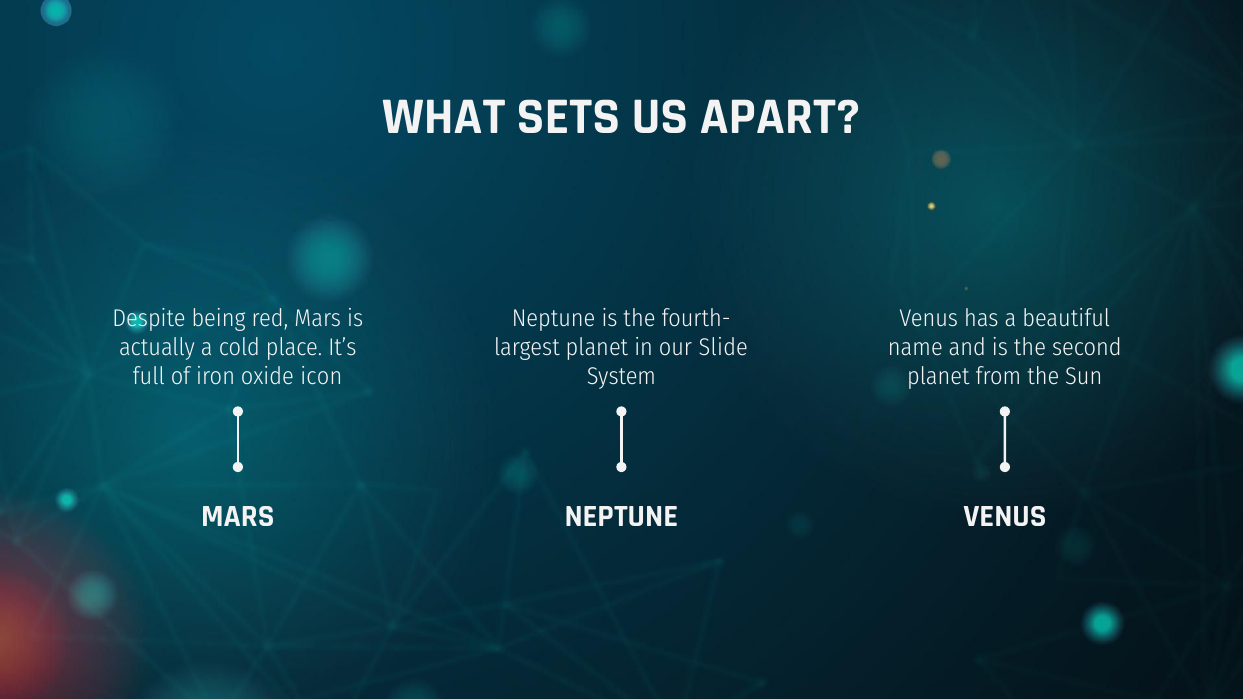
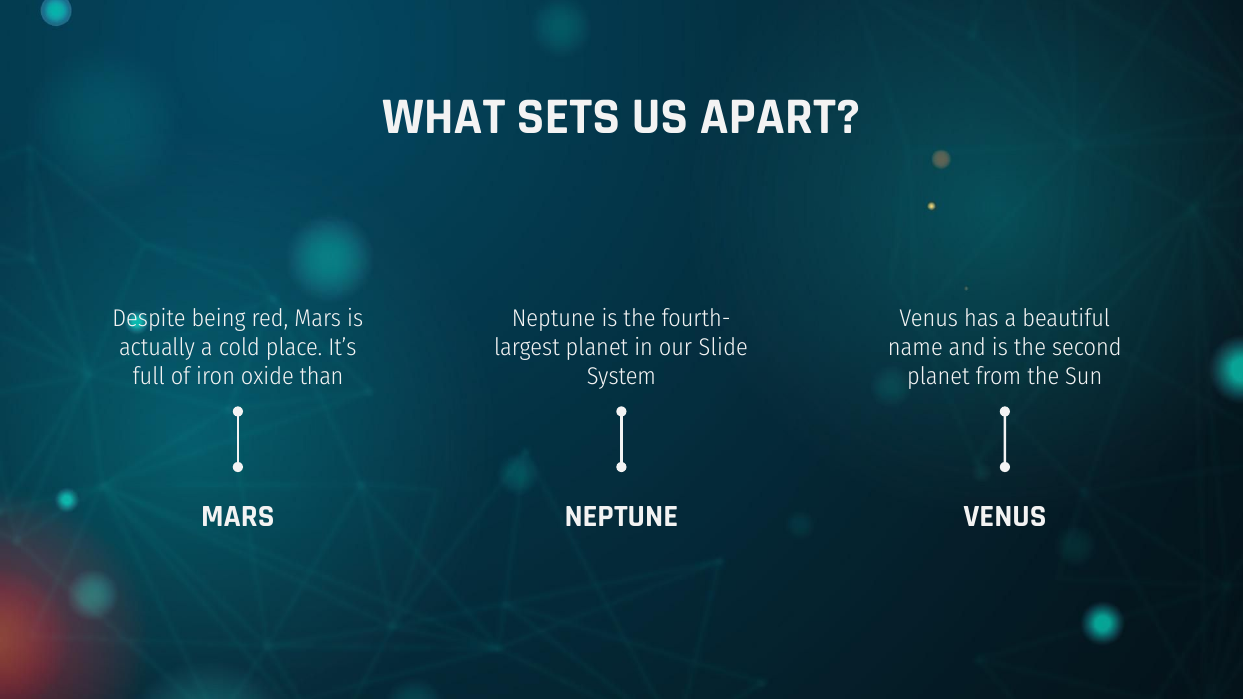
icon: icon -> than (321, 376)
